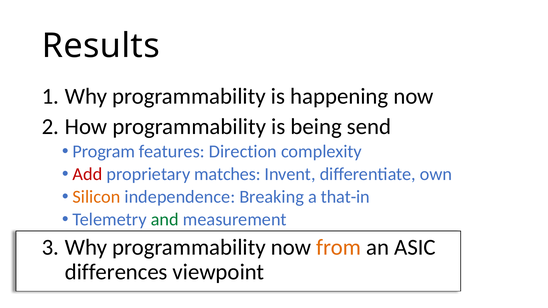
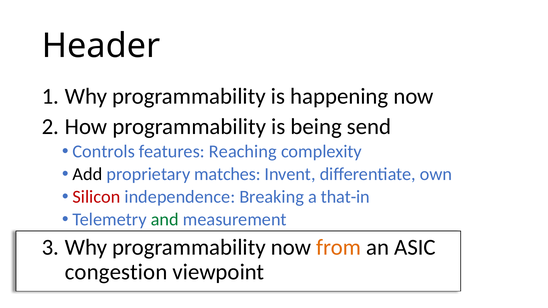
Results: Results -> Header (101, 46)
Program: Program -> Controls (104, 152)
Direction: Direction -> Reaching (243, 152)
Add colour: red -> black (87, 174)
Silicon colour: orange -> red (96, 197)
differences: differences -> congestion (116, 272)
